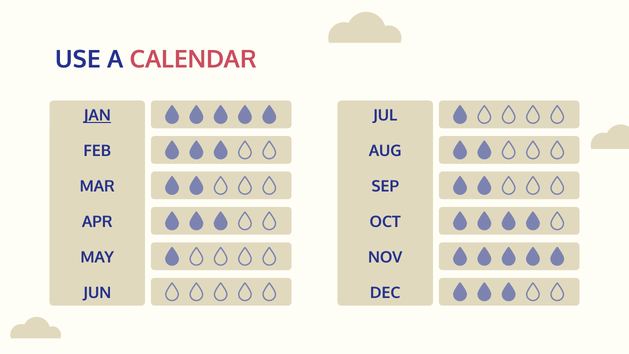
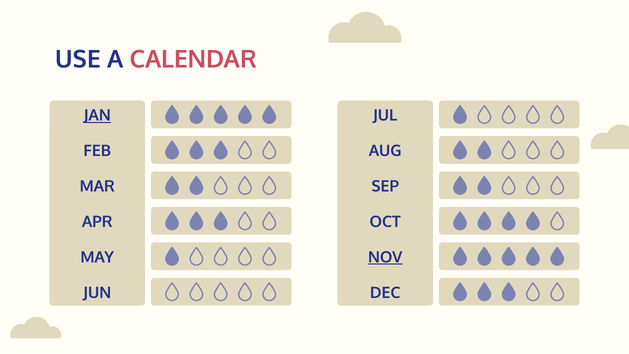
NOV underline: none -> present (385, 257)
